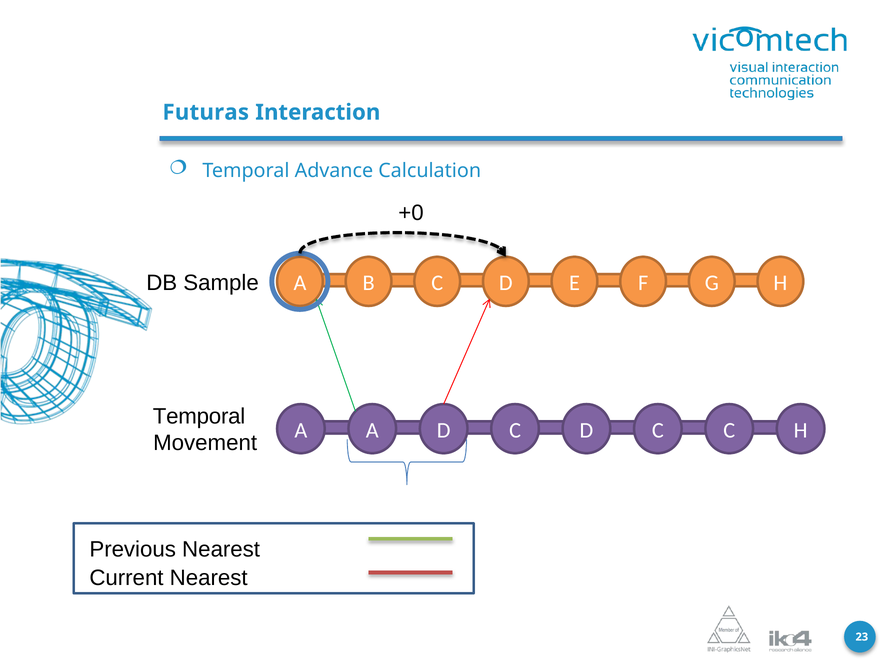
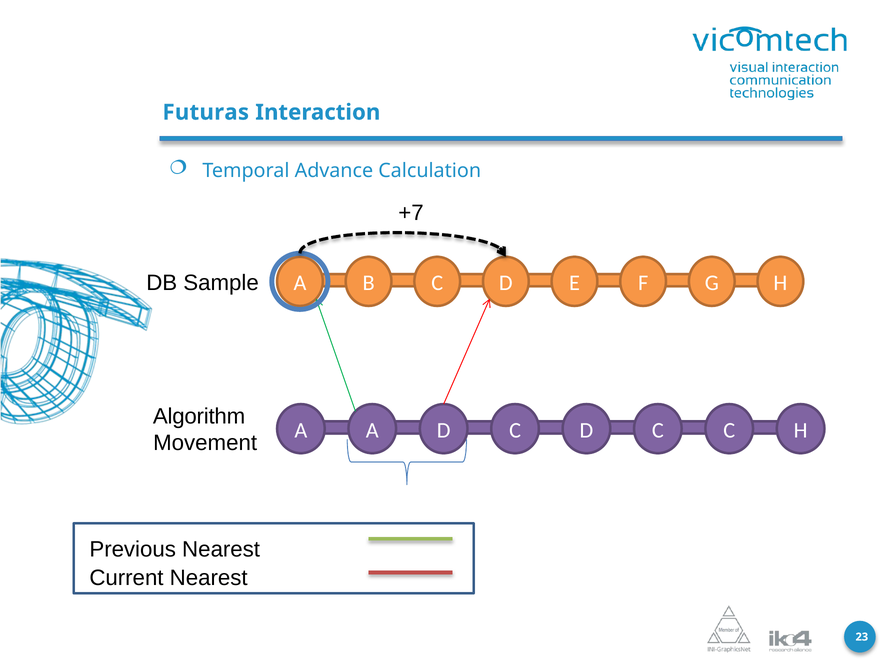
+0: +0 -> +7 (411, 213)
Temporal: Temporal -> Algorithm (199, 417)
